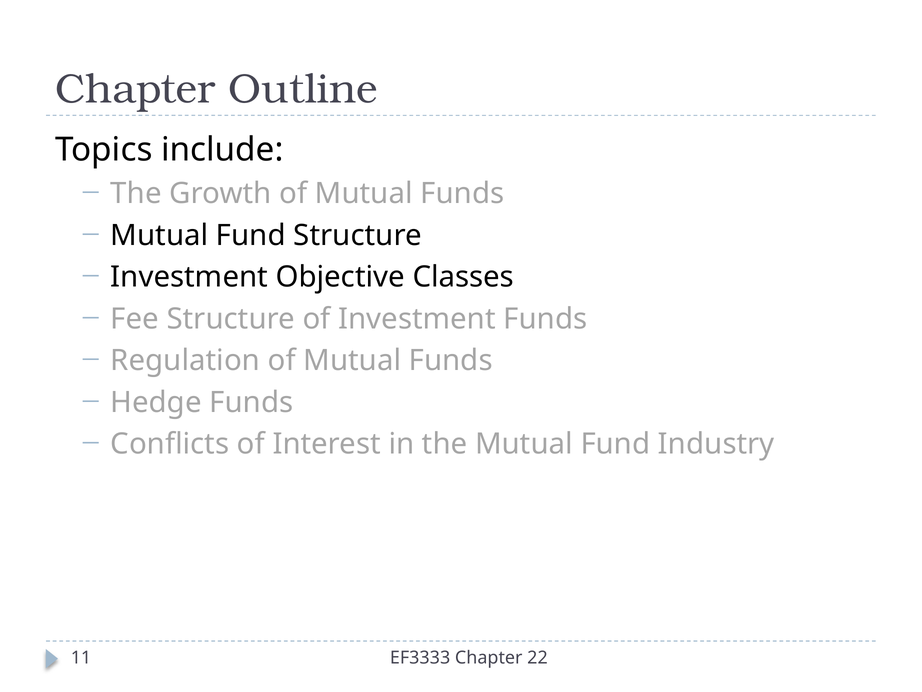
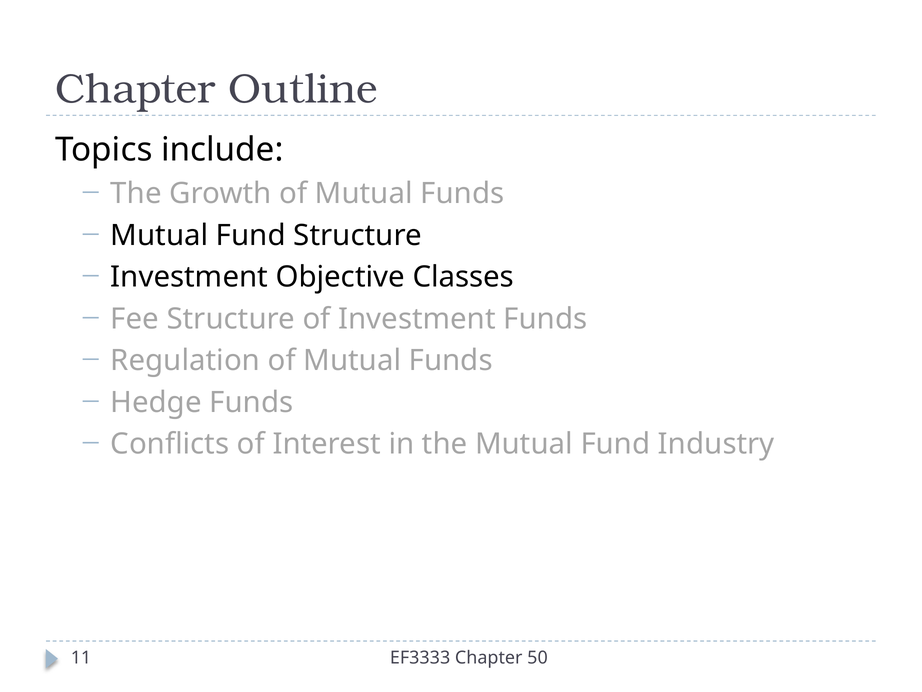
22: 22 -> 50 (538, 657)
